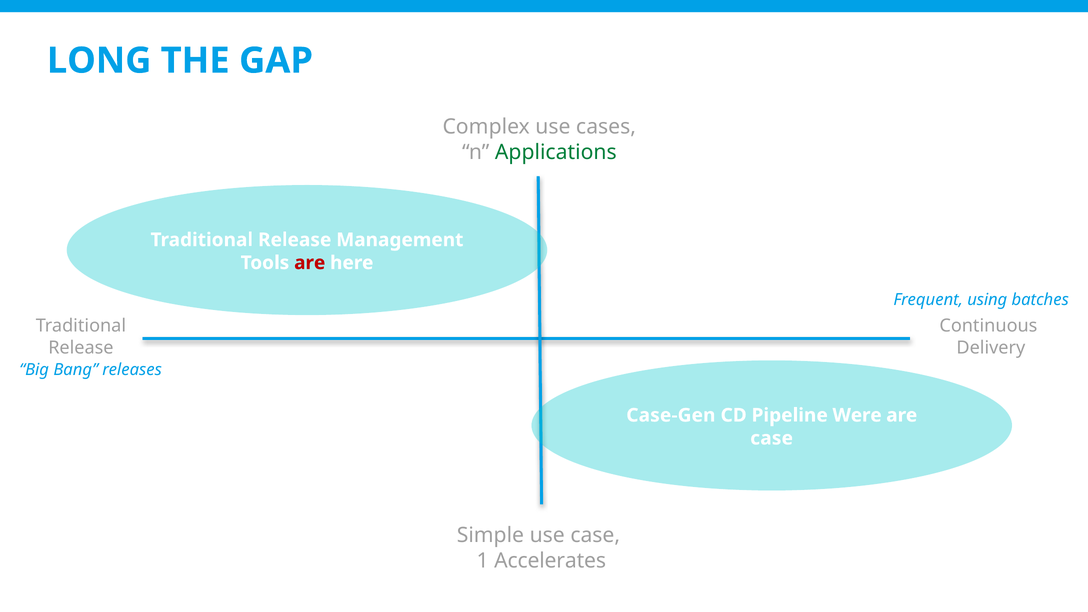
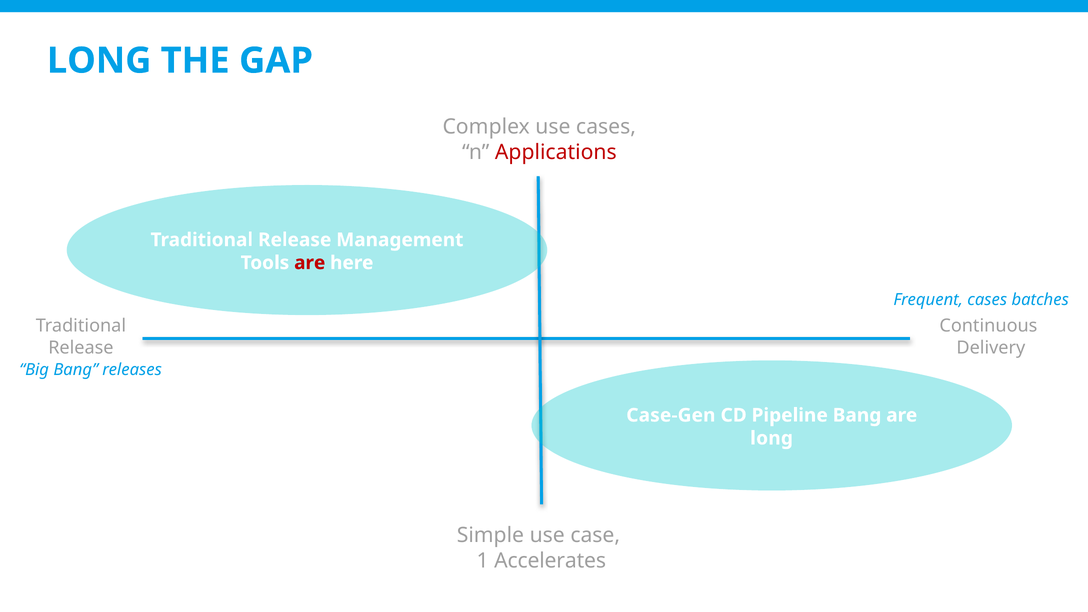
Applications colour: green -> red (556, 152)
Frequent using: using -> cases (987, 300)
Pipeline Were: Were -> Bang (857, 415)
case: case -> long (772, 438)
